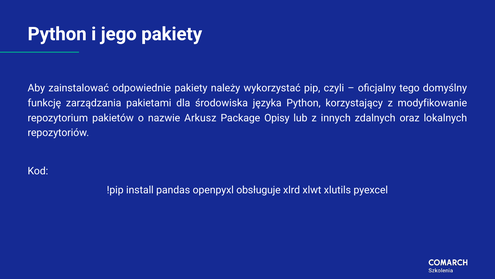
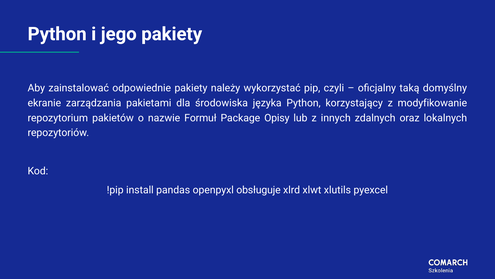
tego: tego -> taką (409, 88)
funkcję: funkcję -> ekranie (44, 103)
Arkusz: Arkusz -> Formuł (200, 118)
